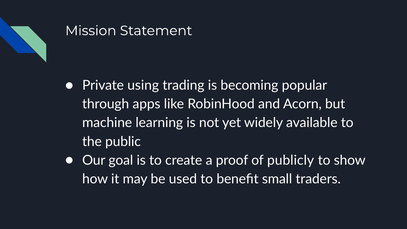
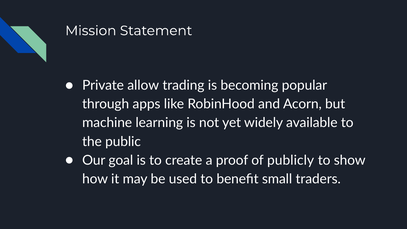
using: using -> allow (143, 85)
